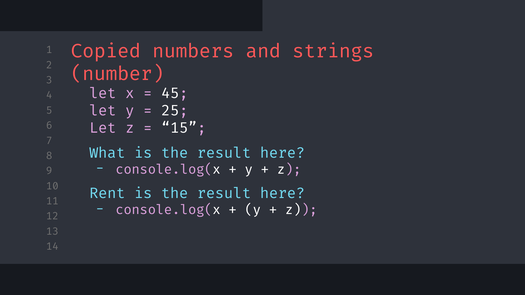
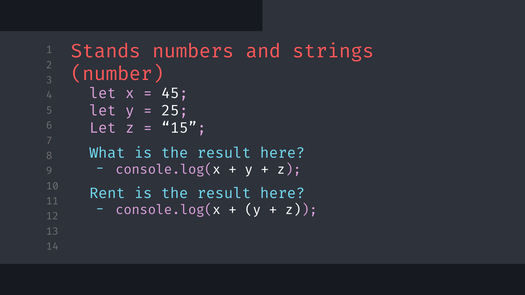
Copied: Copied -> Stands (106, 51)
